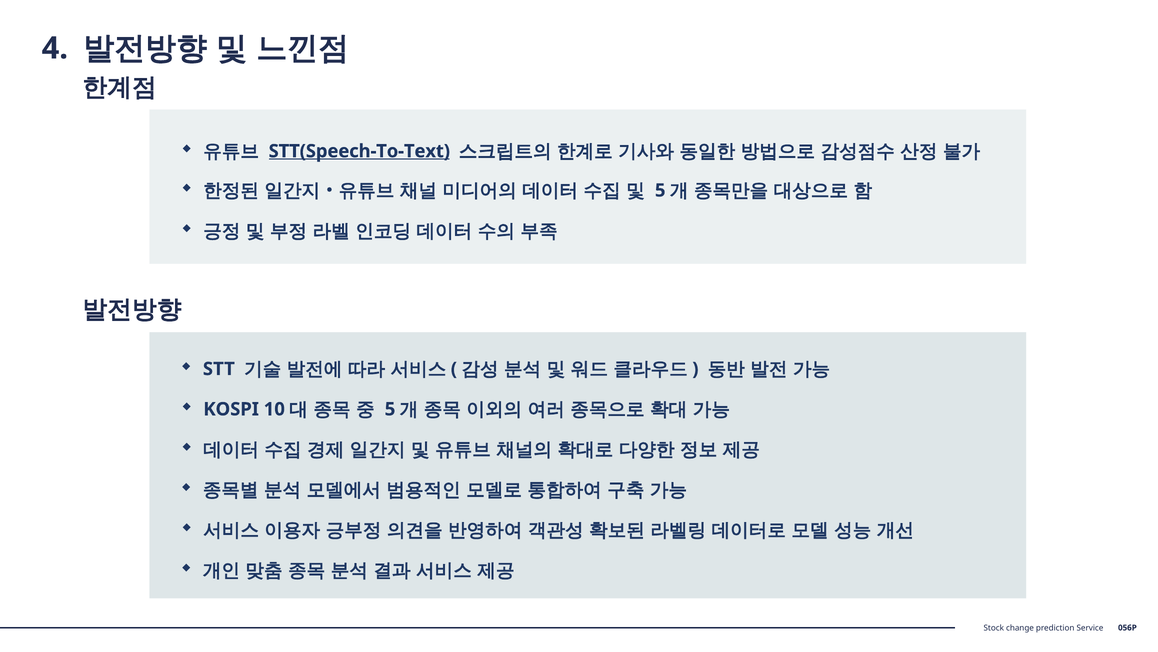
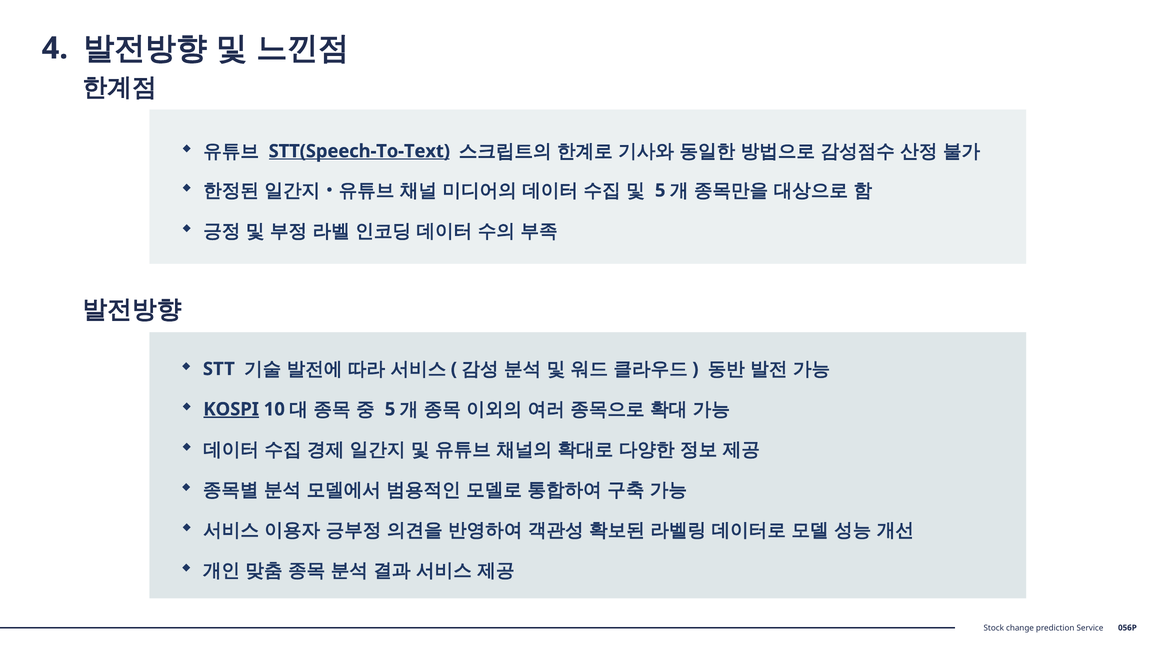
KOSPI underline: none -> present (231, 409)
